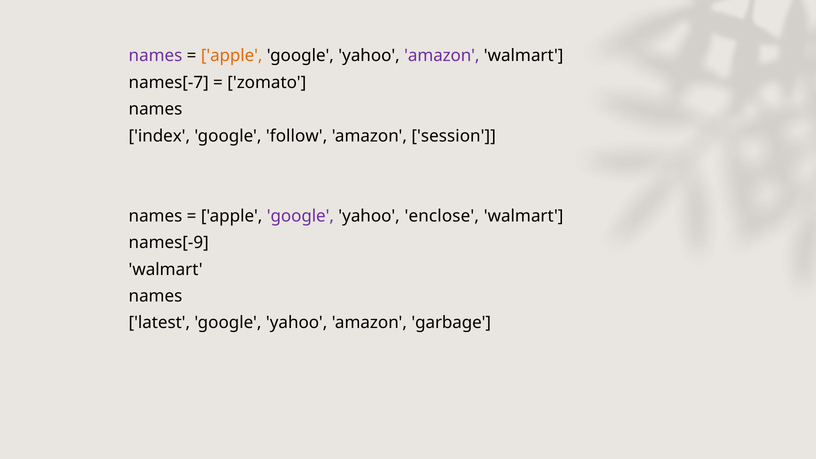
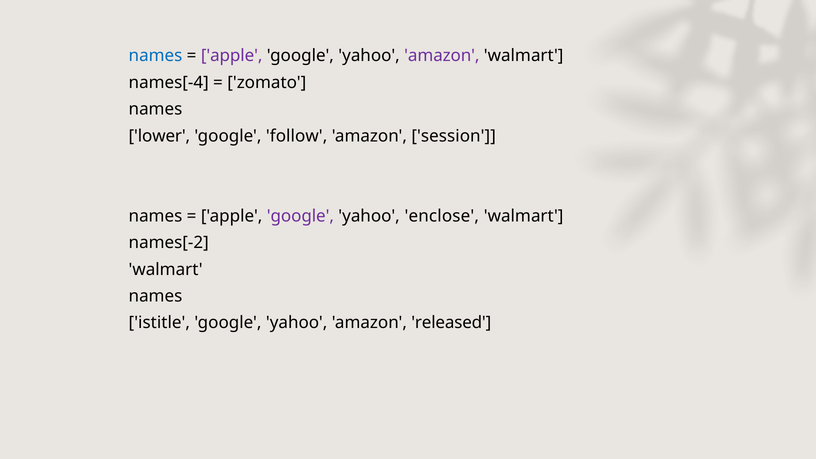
names colour: purple -> blue (155, 56)
apple colour: orange -> purple (232, 56)
names[-7: names[-7 -> names[-4 (169, 83)
index: index -> lower (159, 136)
names[-9: names[-9 -> names[-2 (169, 243)
latest: latest -> istitle (159, 323)
garbage: garbage -> released (451, 323)
